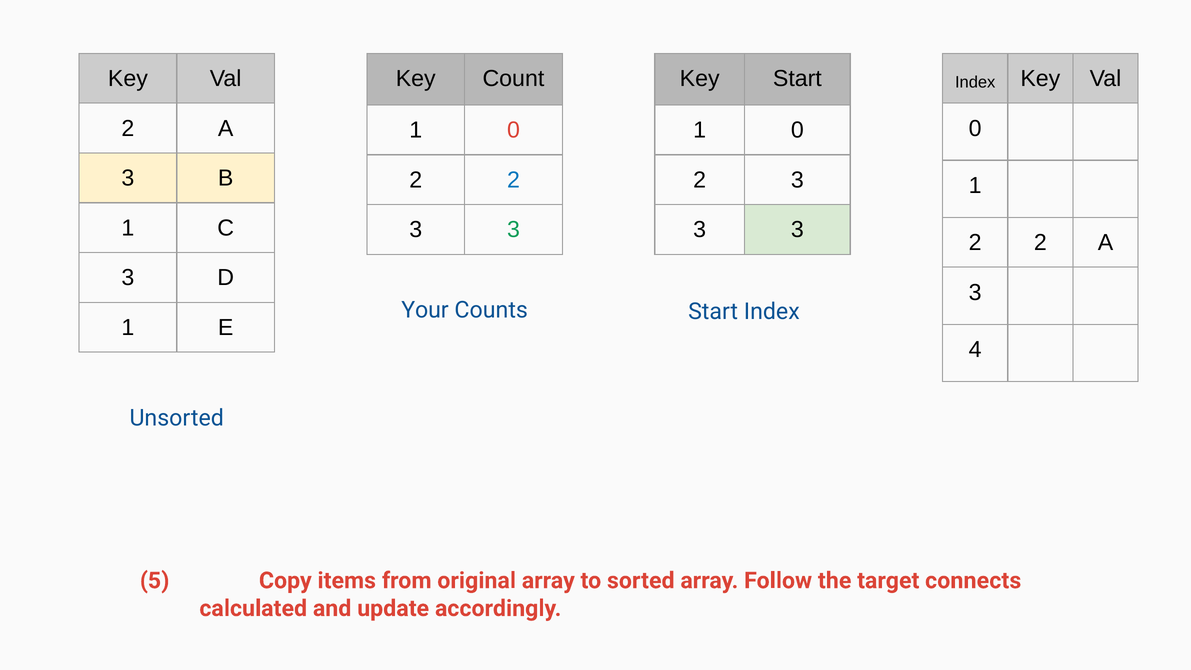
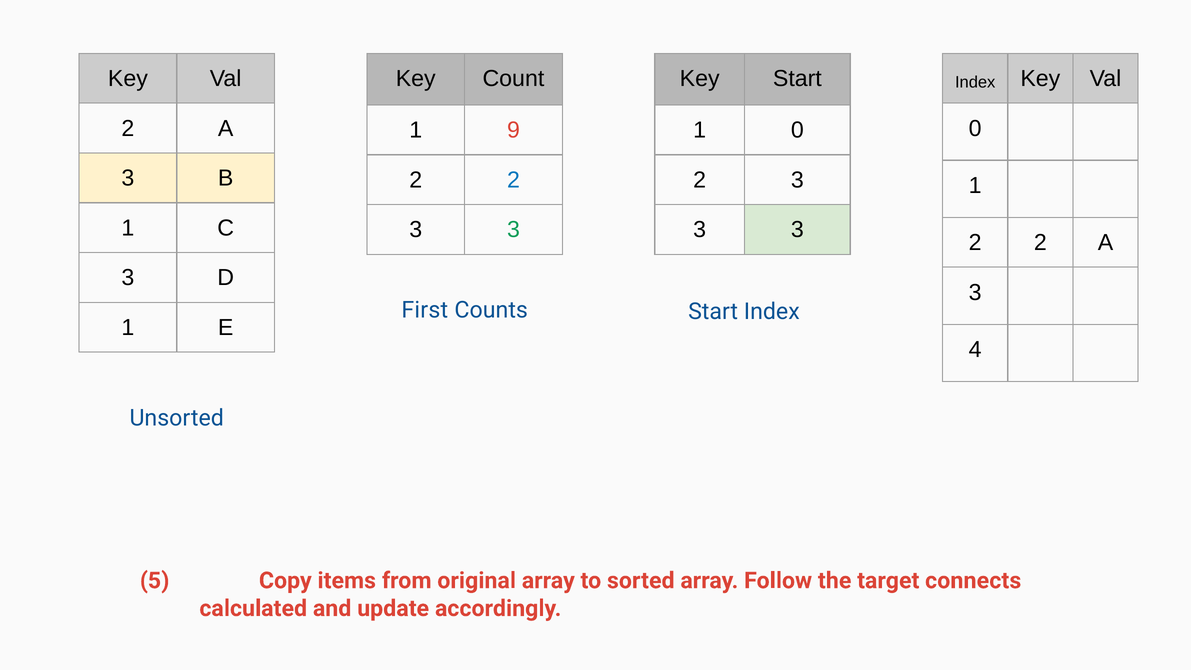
0: 0 -> 9 (514, 130)
Your: Your -> First (425, 310)
